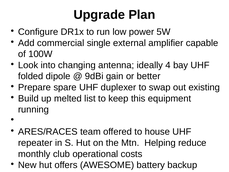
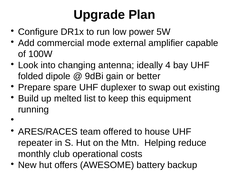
single: single -> mode (99, 43)
